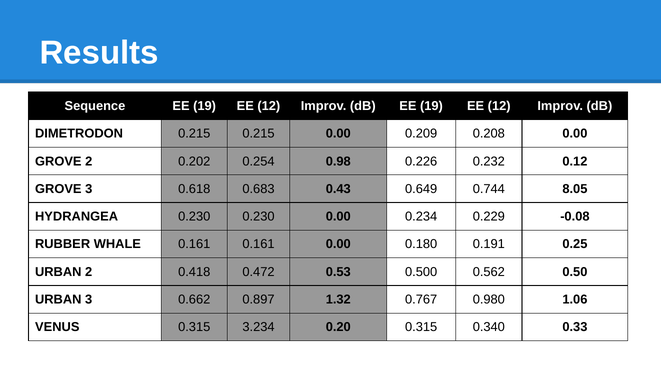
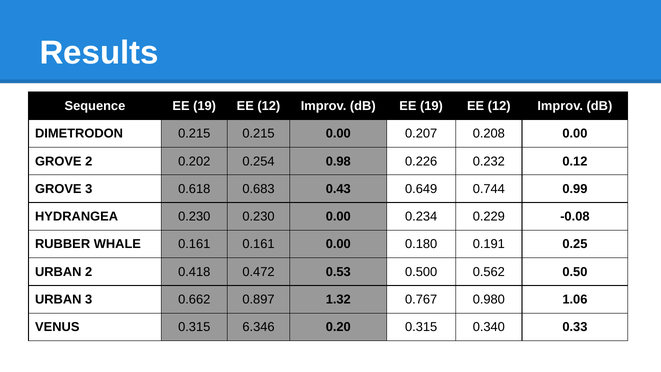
0.209: 0.209 -> 0.207 (421, 134)
8.05: 8.05 -> 0.99 (575, 189)
3.234: 3.234 -> 6.346 (259, 327)
